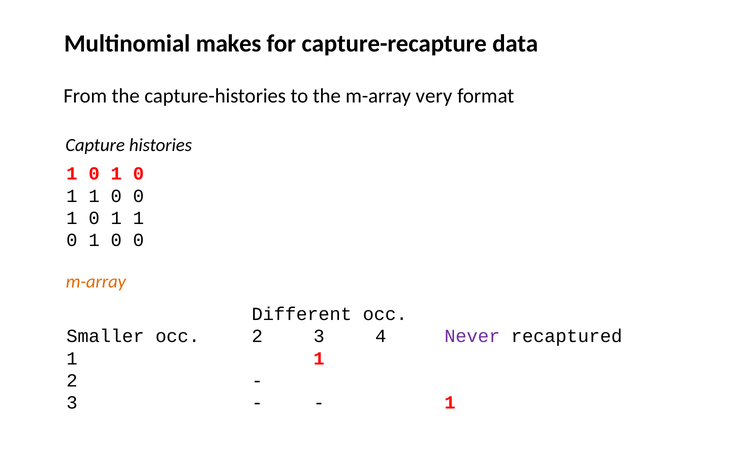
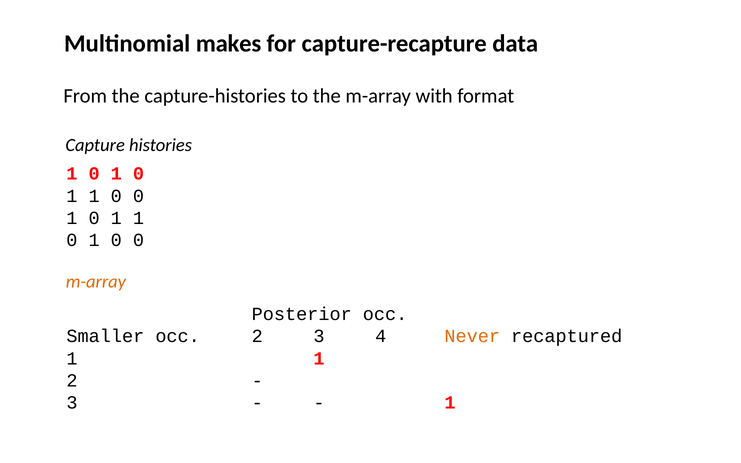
very: very -> with (434, 96)
Different: Different -> Posterior (302, 314)
Never colour: purple -> orange (472, 336)
